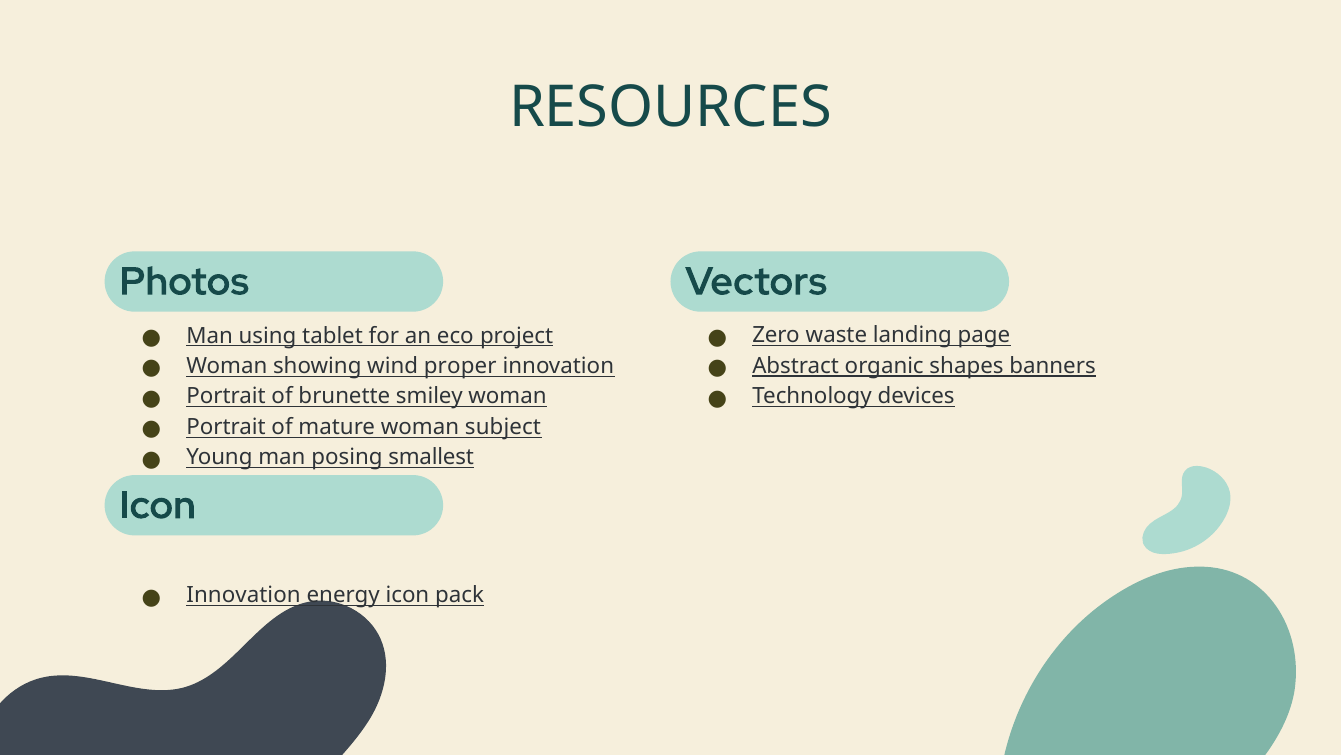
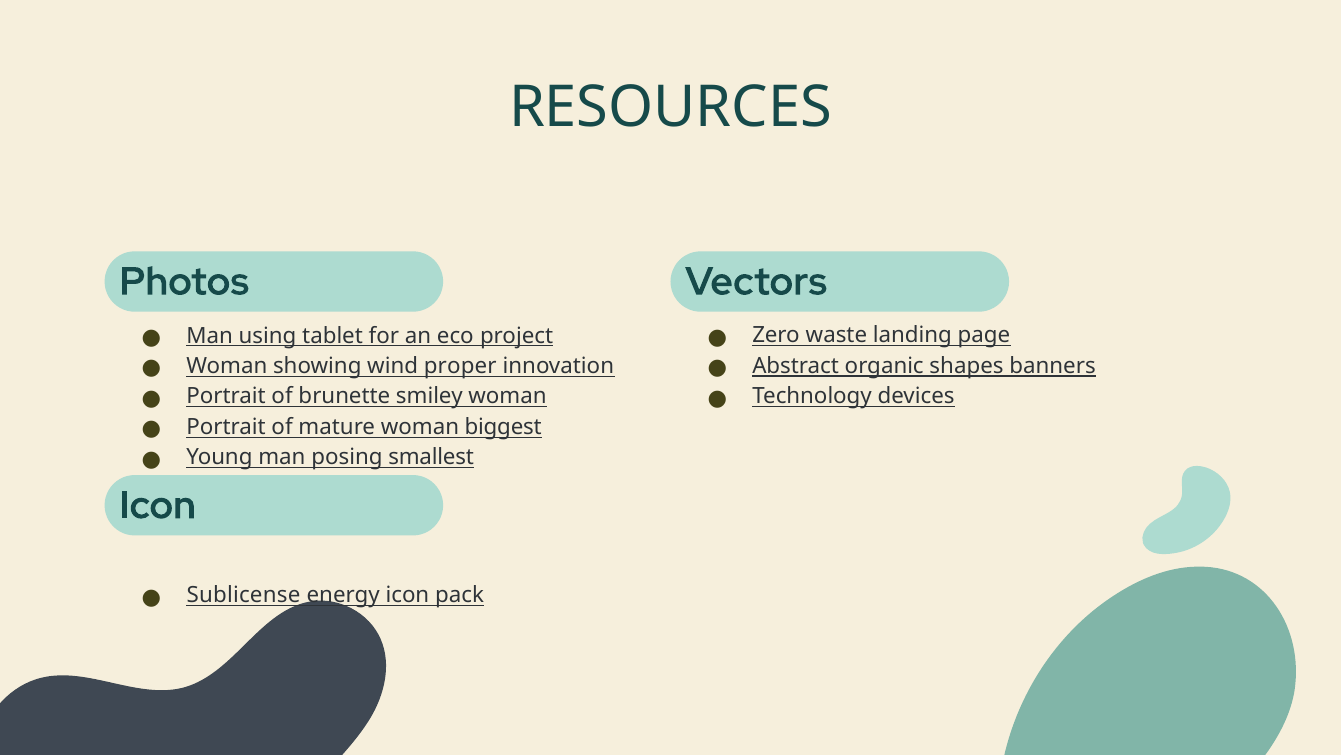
subject: subject -> biggest (503, 427)
Innovation: Innovation -> Sublicense (243, 595)
